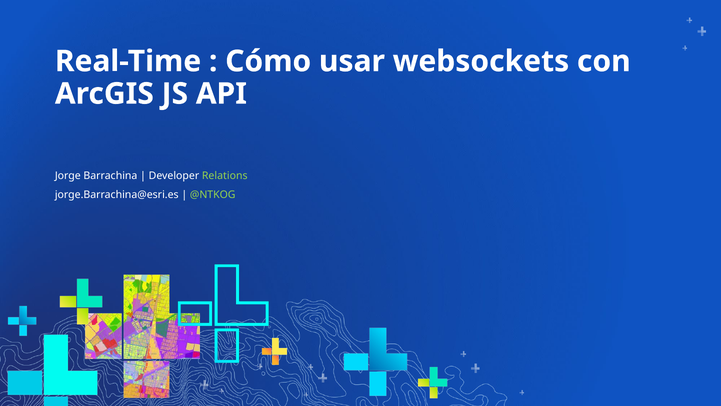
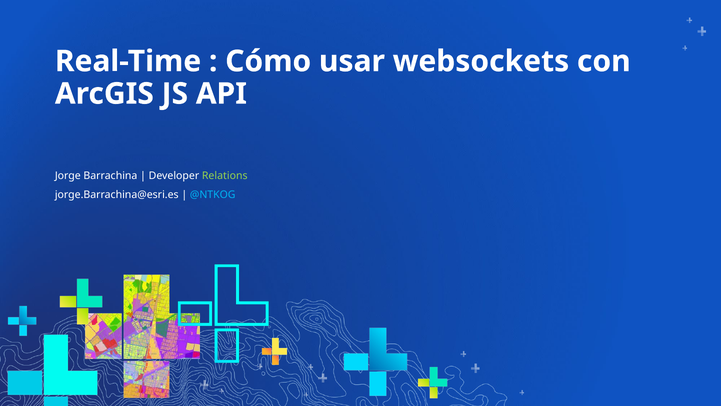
@NTKOG colour: light green -> light blue (213, 195)
